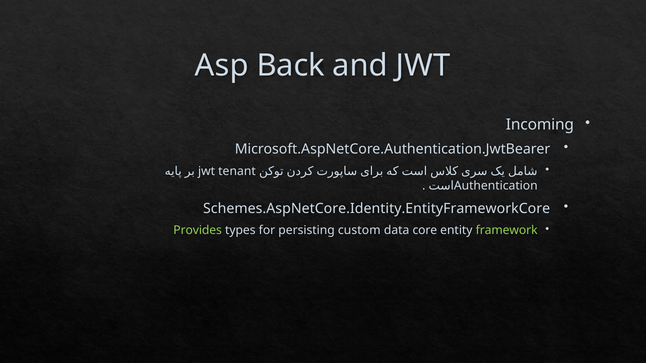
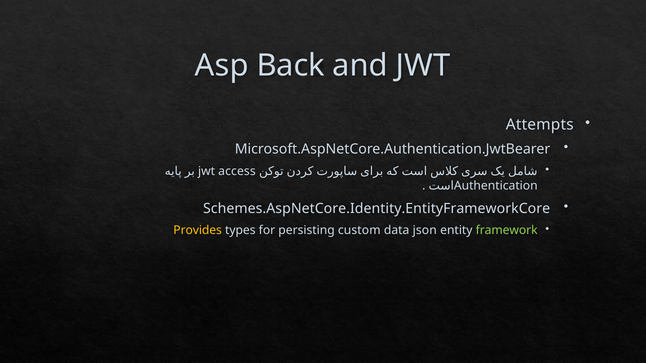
Incoming: Incoming -> Attempts (540, 125)
tenant: tenant -> access (237, 171)
Provides colour: light green -> yellow (198, 231)
core: core -> json (425, 231)
